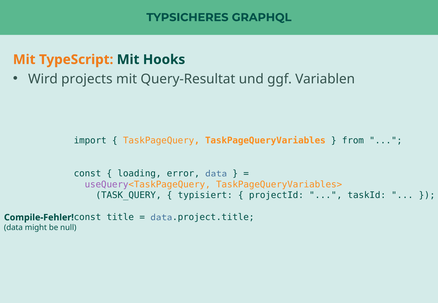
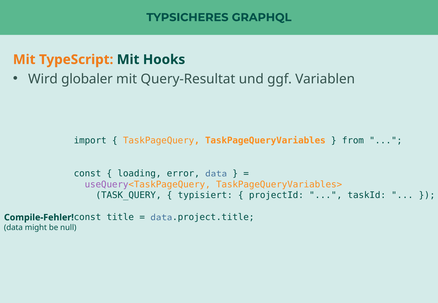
projects: projects -> globaler (87, 79)
